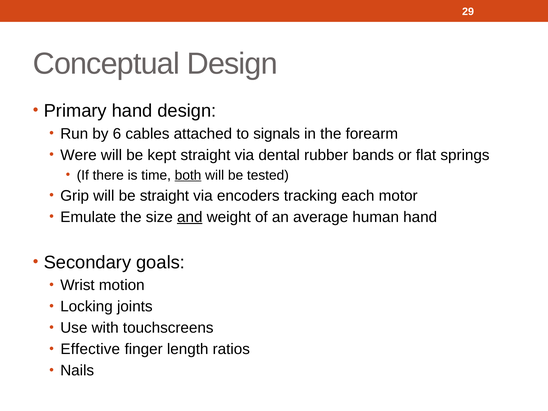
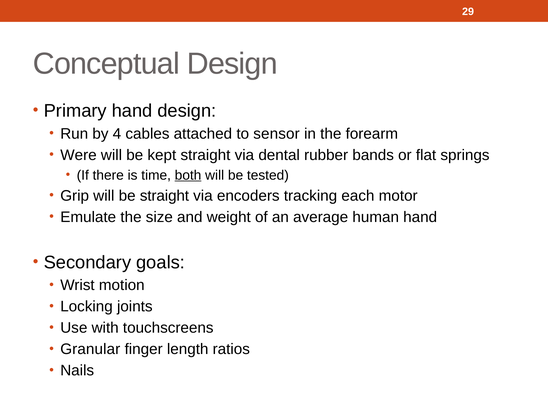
6: 6 -> 4 (117, 134)
signals: signals -> sensor (277, 134)
and underline: present -> none (190, 217)
Effective: Effective -> Granular (90, 349)
